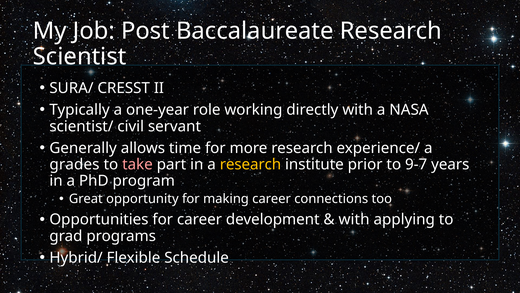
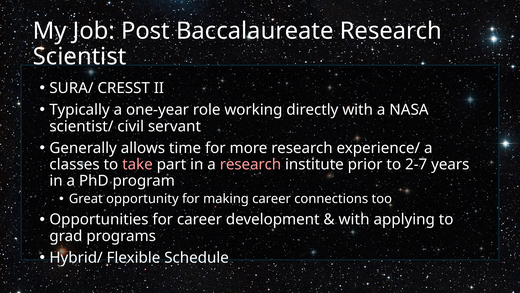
grades: grades -> classes (75, 164)
research colour: yellow -> pink (250, 164)
9-7: 9-7 -> 2-7 (416, 164)
